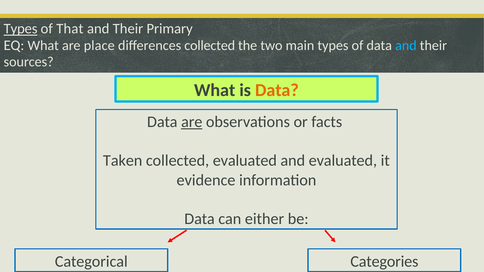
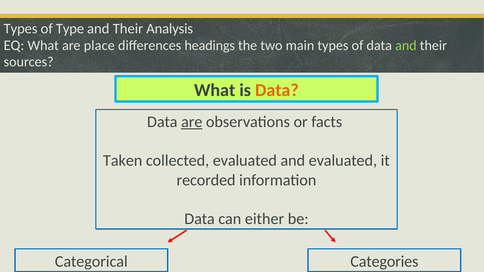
Types underline: present -> none (21, 29)
That: That -> Type (70, 29)
Primary: Primary -> Analysis (170, 29)
differences collected: collected -> headings (210, 46)
and colour: light blue -> light green (406, 46)
evidence: evidence -> recorded (206, 180)
